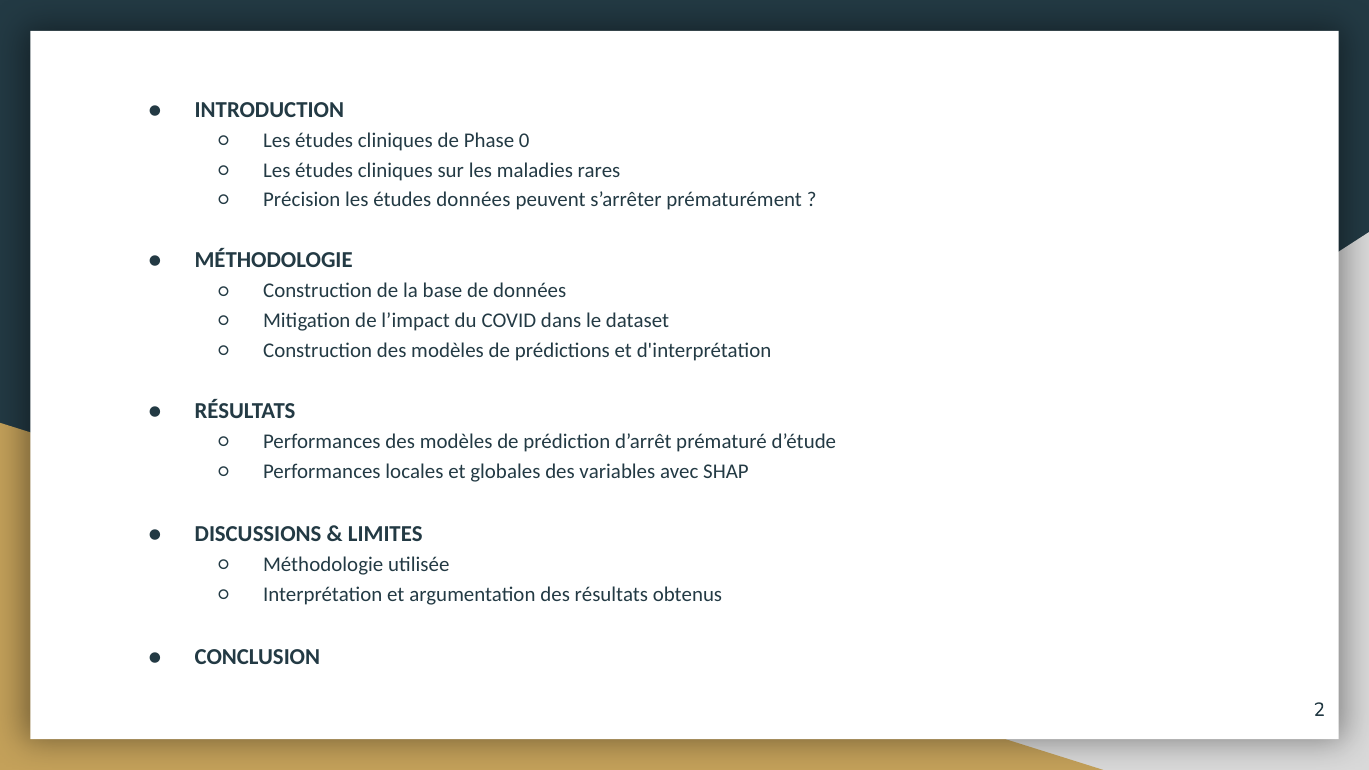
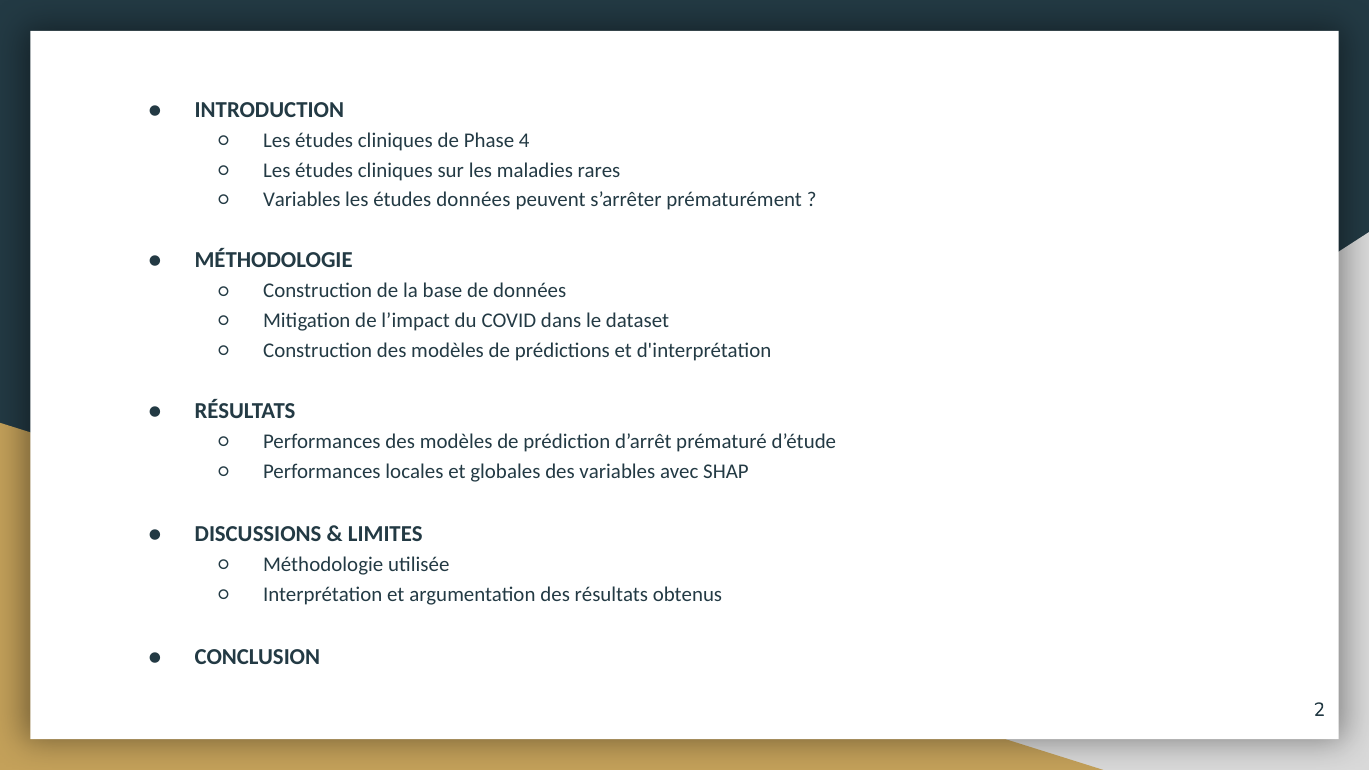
0: 0 -> 4 (524, 141)
Précision: Précision -> Variables (302, 200)
